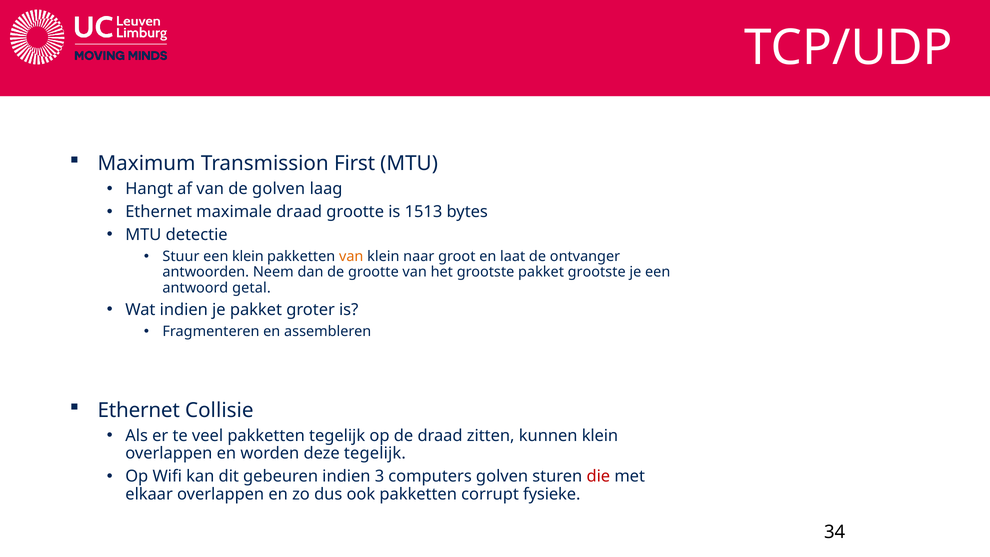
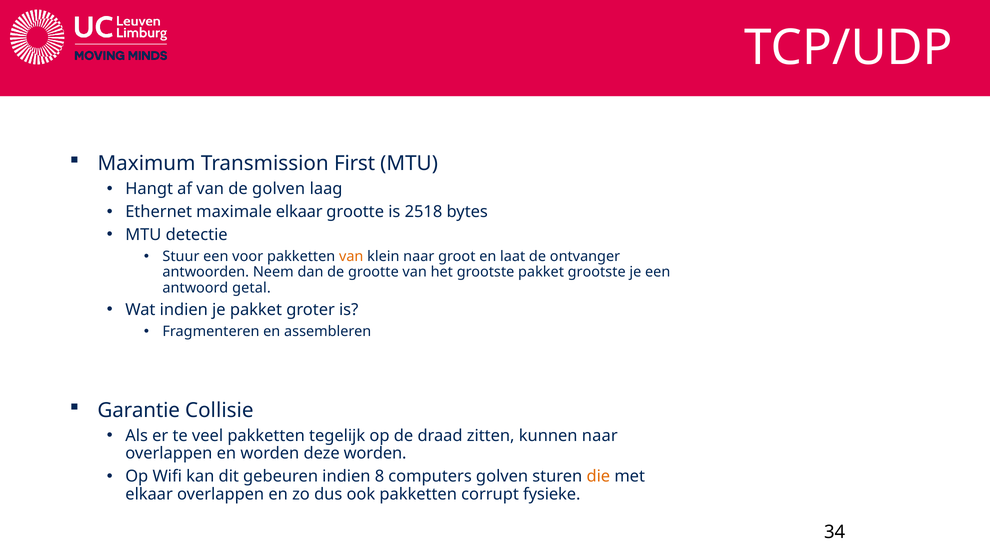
maximale draad: draad -> elkaar (299, 212)
1513: 1513 -> 2518 (424, 212)
een klein: klein -> voor (248, 257)
Ethernet: Ethernet -> Garantie (139, 410)
kunnen klein: klein -> naar (600, 436)
deze tegelijk: tegelijk -> worden (375, 453)
3: 3 -> 8 (379, 476)
die colour: red -> orange (598, 476)
